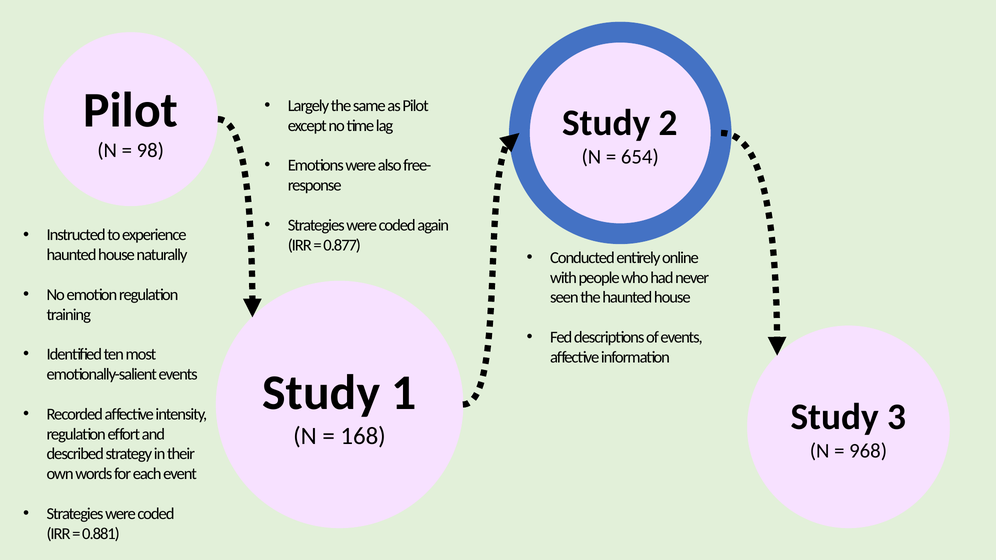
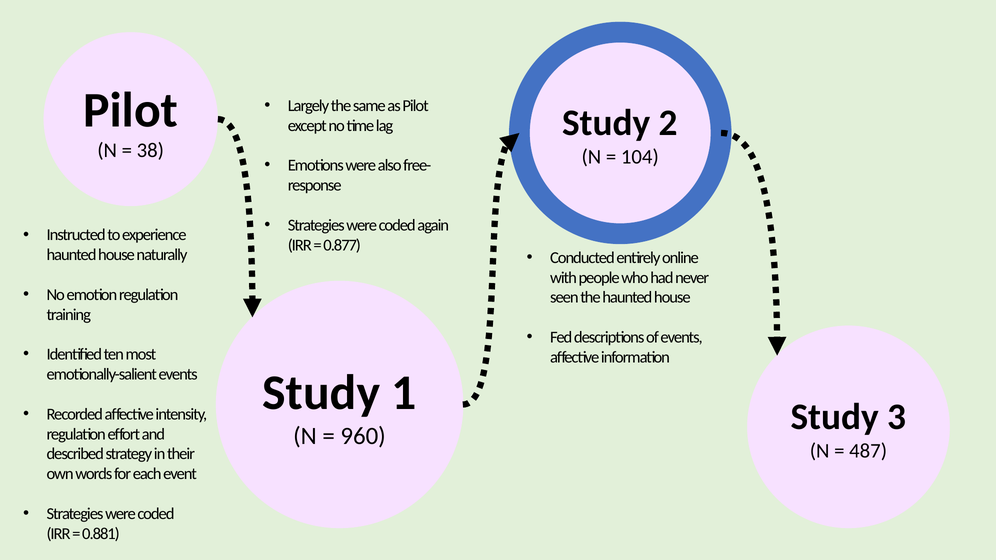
98: 98 -> 38 (150, 150)
654: 654 -> 104 (640, 157)
168: 168 -> 960 (363, 436)
968: 968 -> 487 (868, 451)
